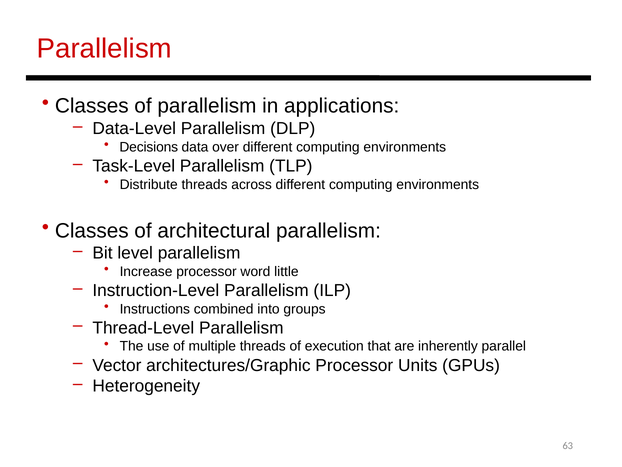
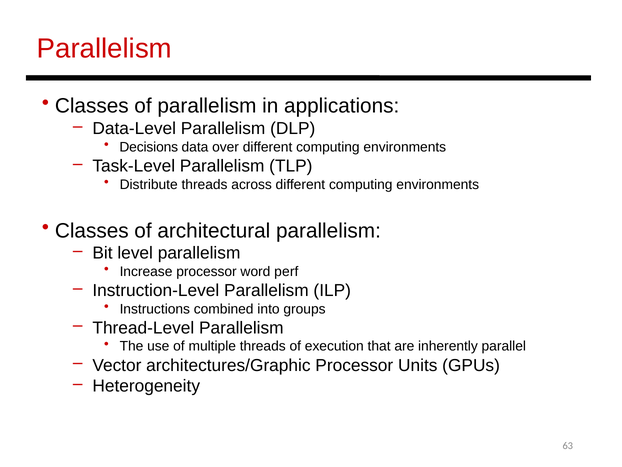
little: little -> perf (286, 271)
